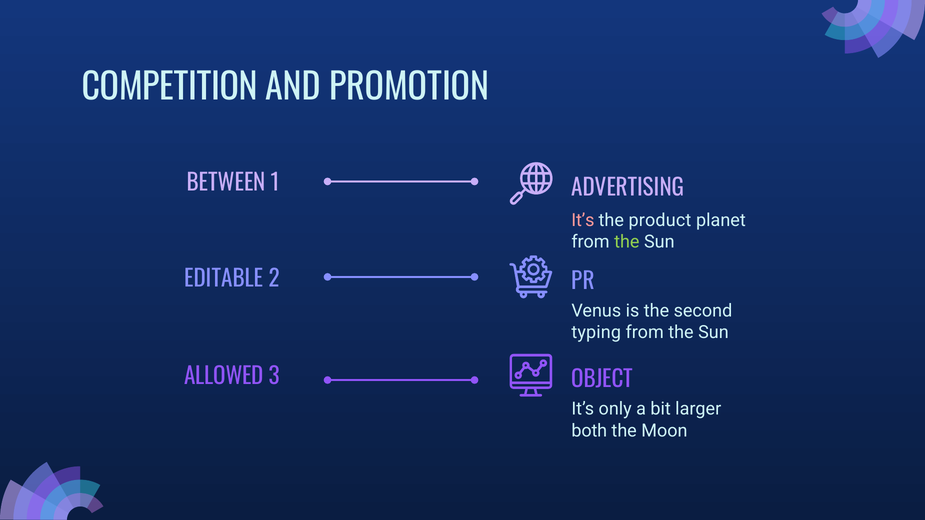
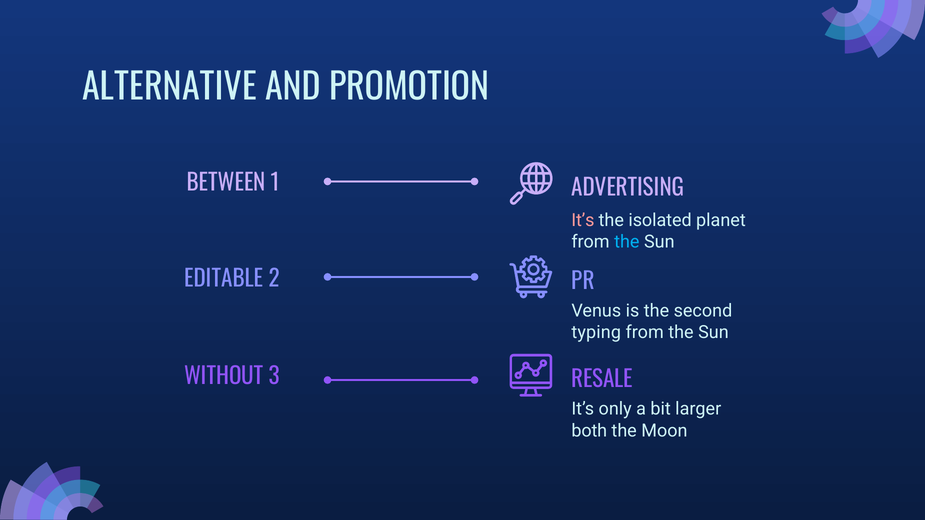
COMPETITION: COMPETITION -> ALTERNATIVE (170, 88)
product: product -> isolated (660, 220)
the colour: light green -> light blue (627, 242)
ALLOWED: ALLOWED -> WITHOUT (224, 377)
OBJECT: OBJECT -> RESALE (602, 380)
